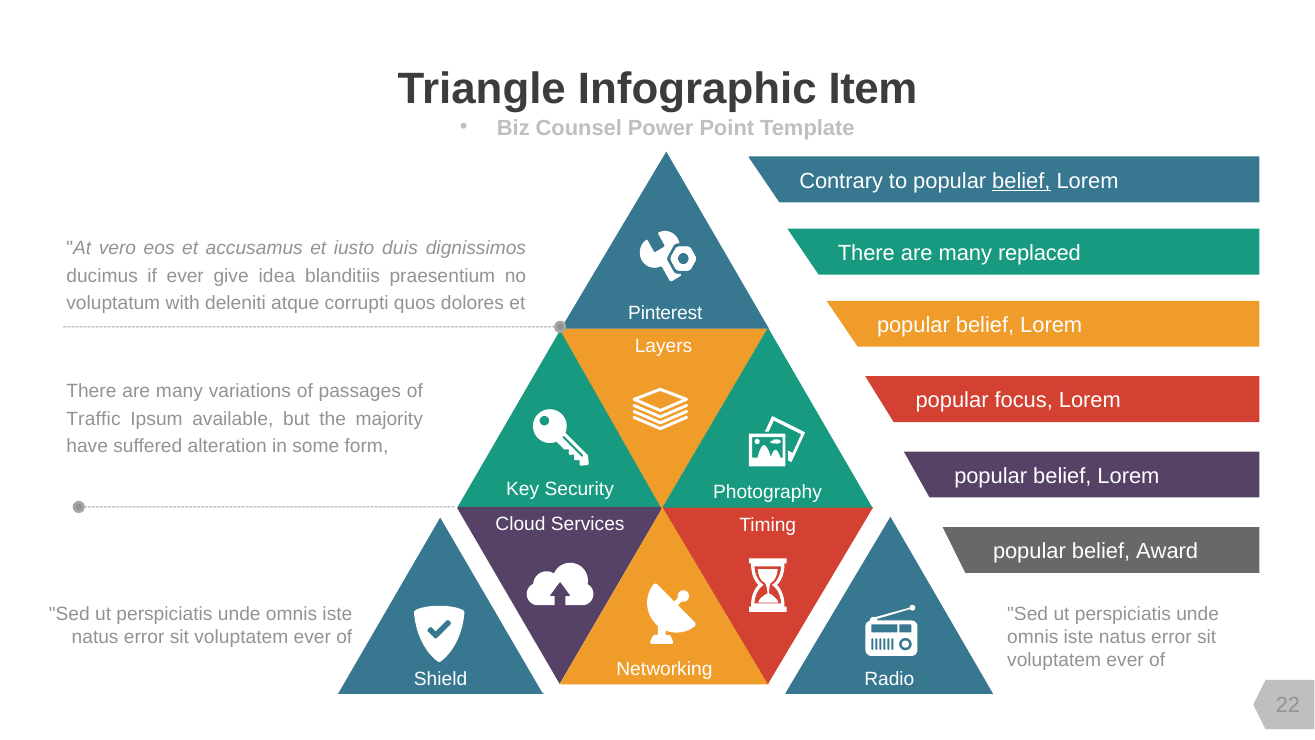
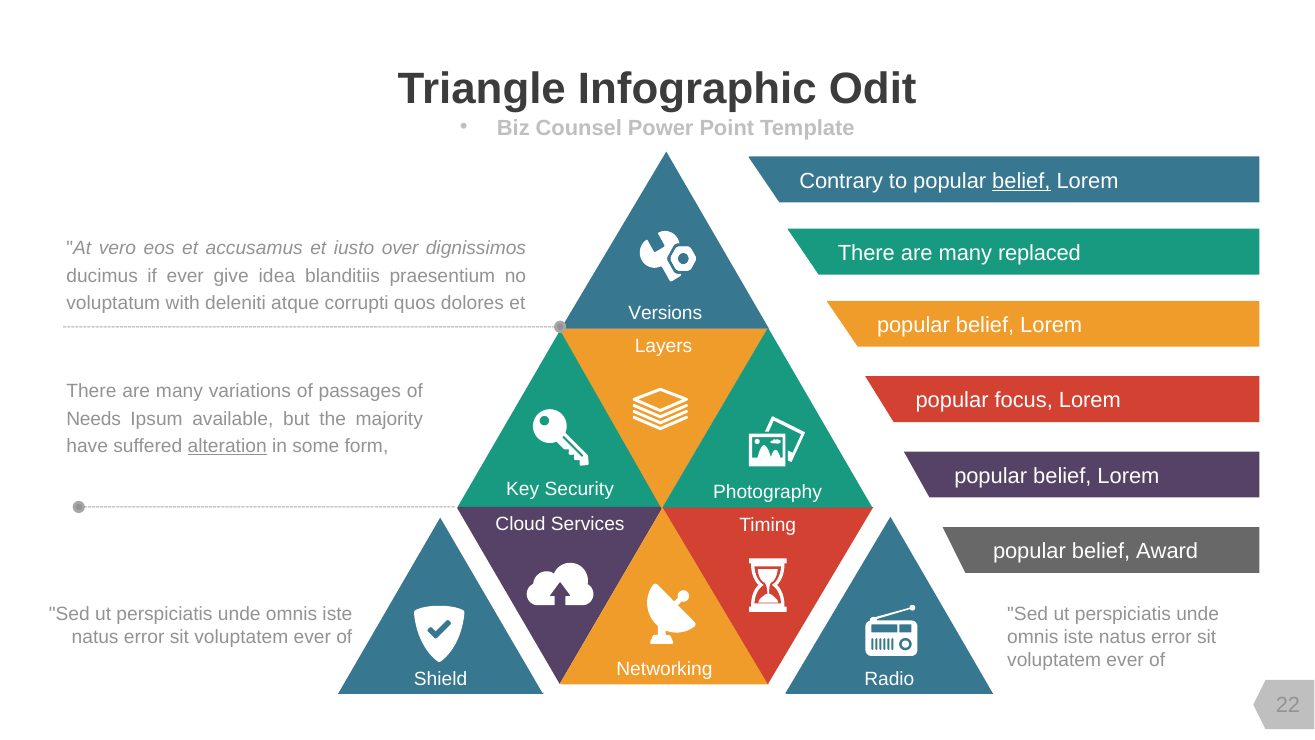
Item: Item -> Odit (873, 89)
duis: duis -> over (400, 248)
Pinterest: Pinterest -> Versions (665, 314)
Traffic: Traffic -> Needs (94, 419)
alteration underline: none -> present (227, 446)
